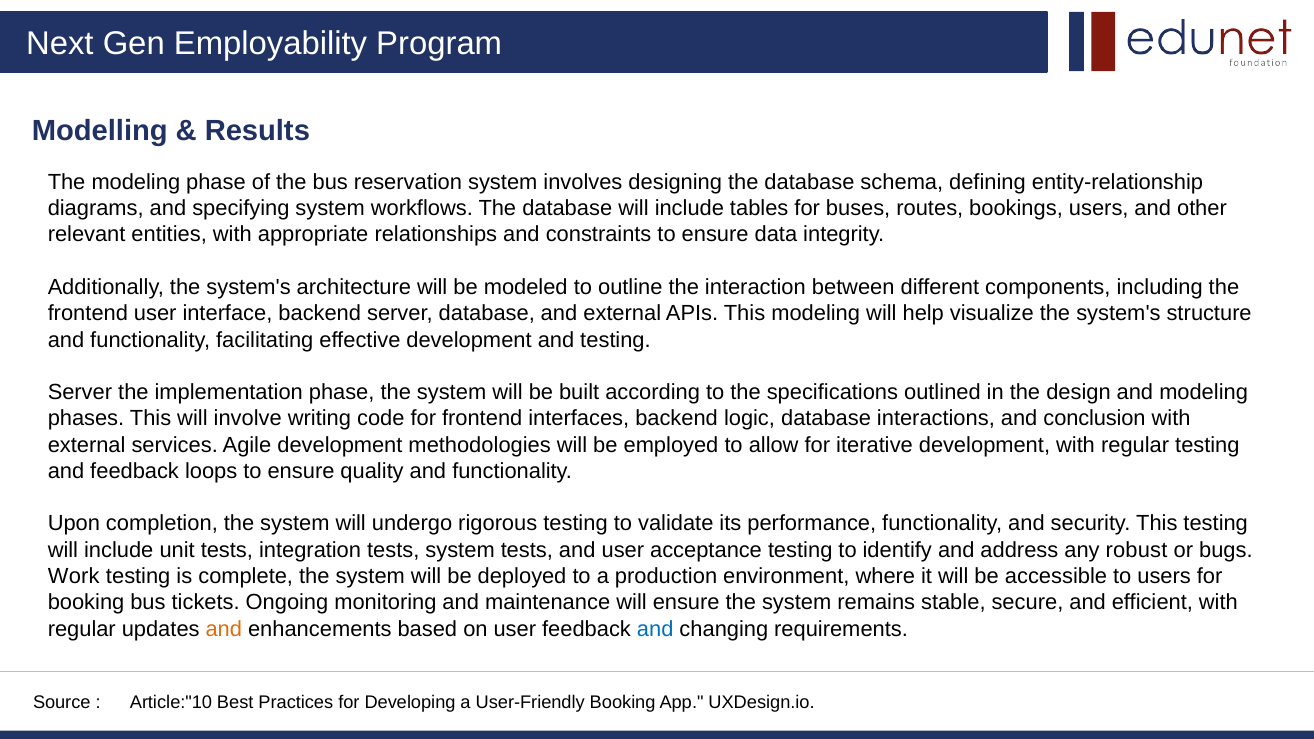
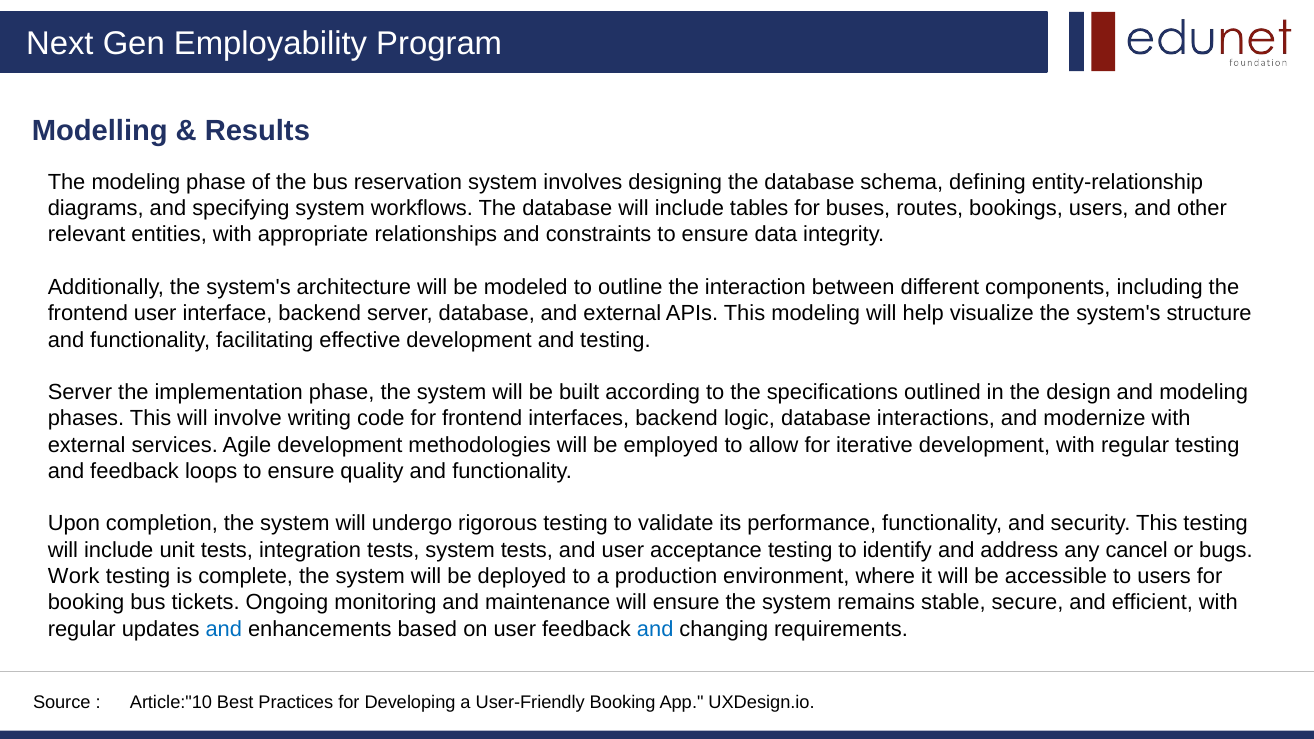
conclusion: conclusion -> modernize (1094, 419)
robust: robust -> cancel (1137, 550)
and colour: orange -> blue (224, 629)
